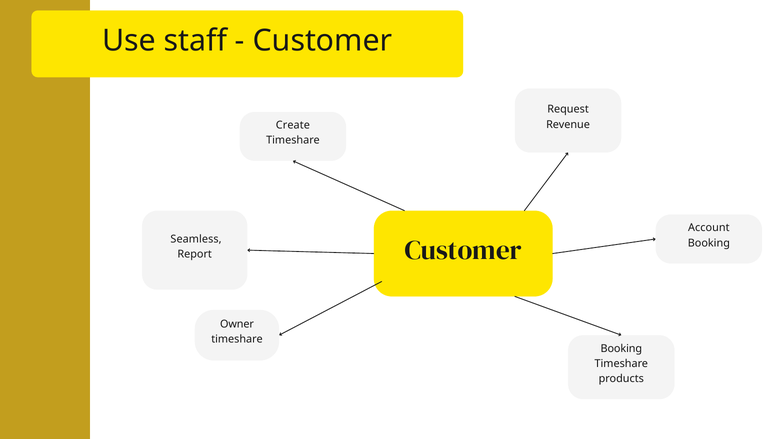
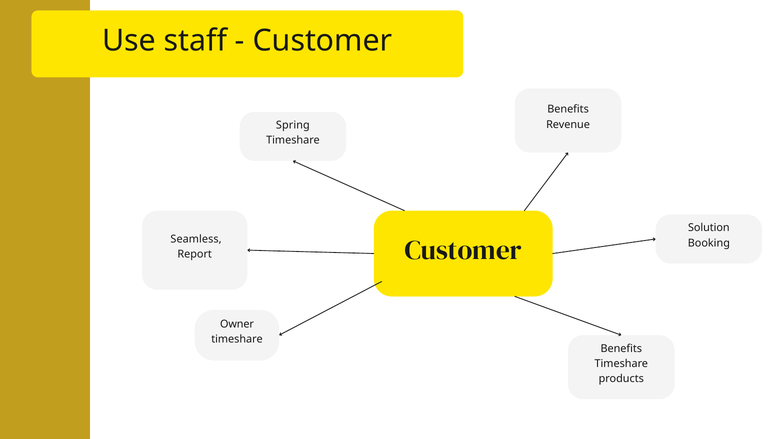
Request: Request -> Benefits (568, 109)
Create: Create -> Spring (293, 125)
Account: Account -> Solution (709, 228)
Booking: Booking -> Benefits (621, 348)
